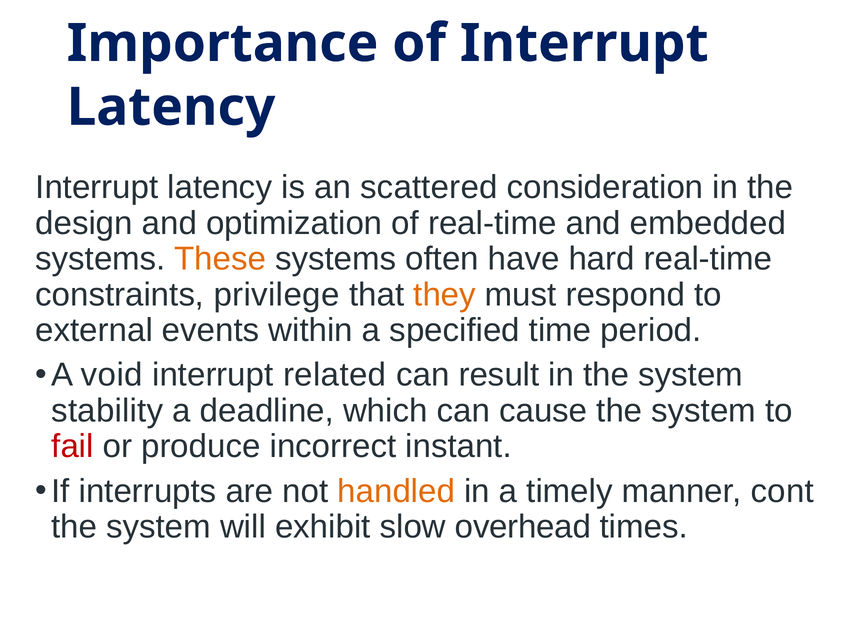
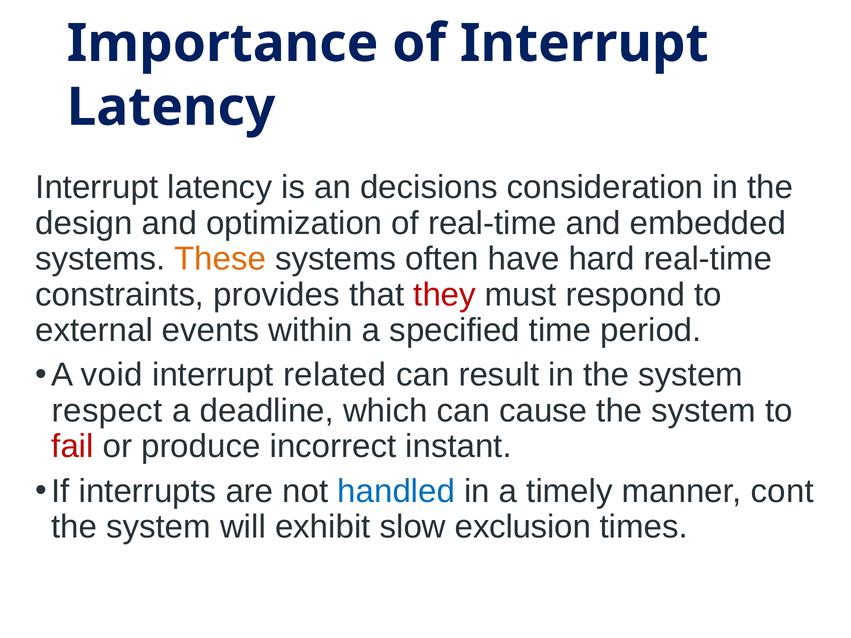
scattered: scattered -> decisions (429, 188)
privilege: privilege -> provides (277, 295)
they colour: orange -> red (445, 295)
stability: stability -> respect (107, 411)
handled colour: orange -> blue (396, 491)
overhead: overhead -> exclusion (523, 527)
